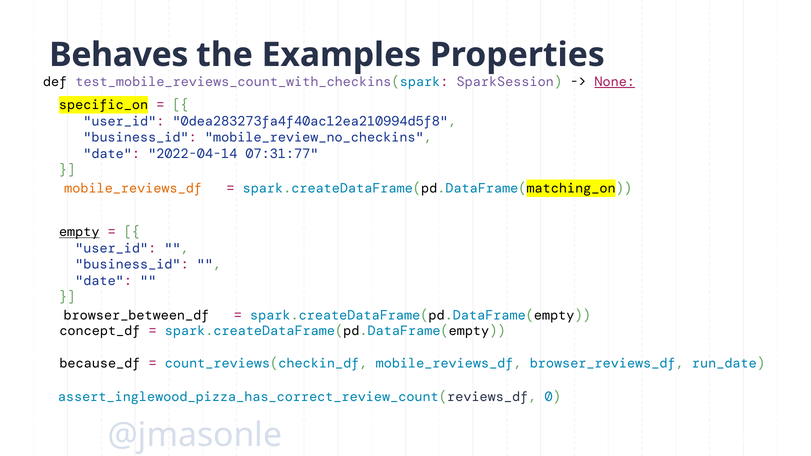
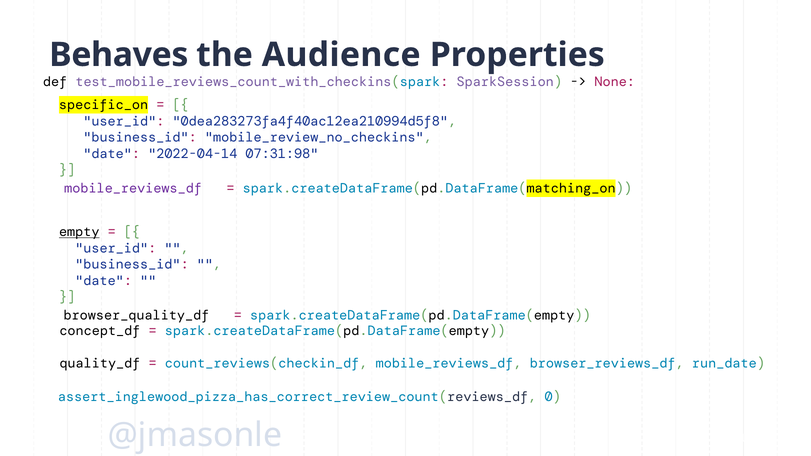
Examples: Examples -> Audience (341, 55)
None underline: present -> none (615, 82)
07:31:77: 07:31:77 -> 07:31:98 (282, 154)
mobile_reviews_df colour: orange -> purple (133, 189)
browser_between_df: browser_between_df -> browser_quality_df (136, 315)
because_df: because_df -> quality_df (100, 364)
